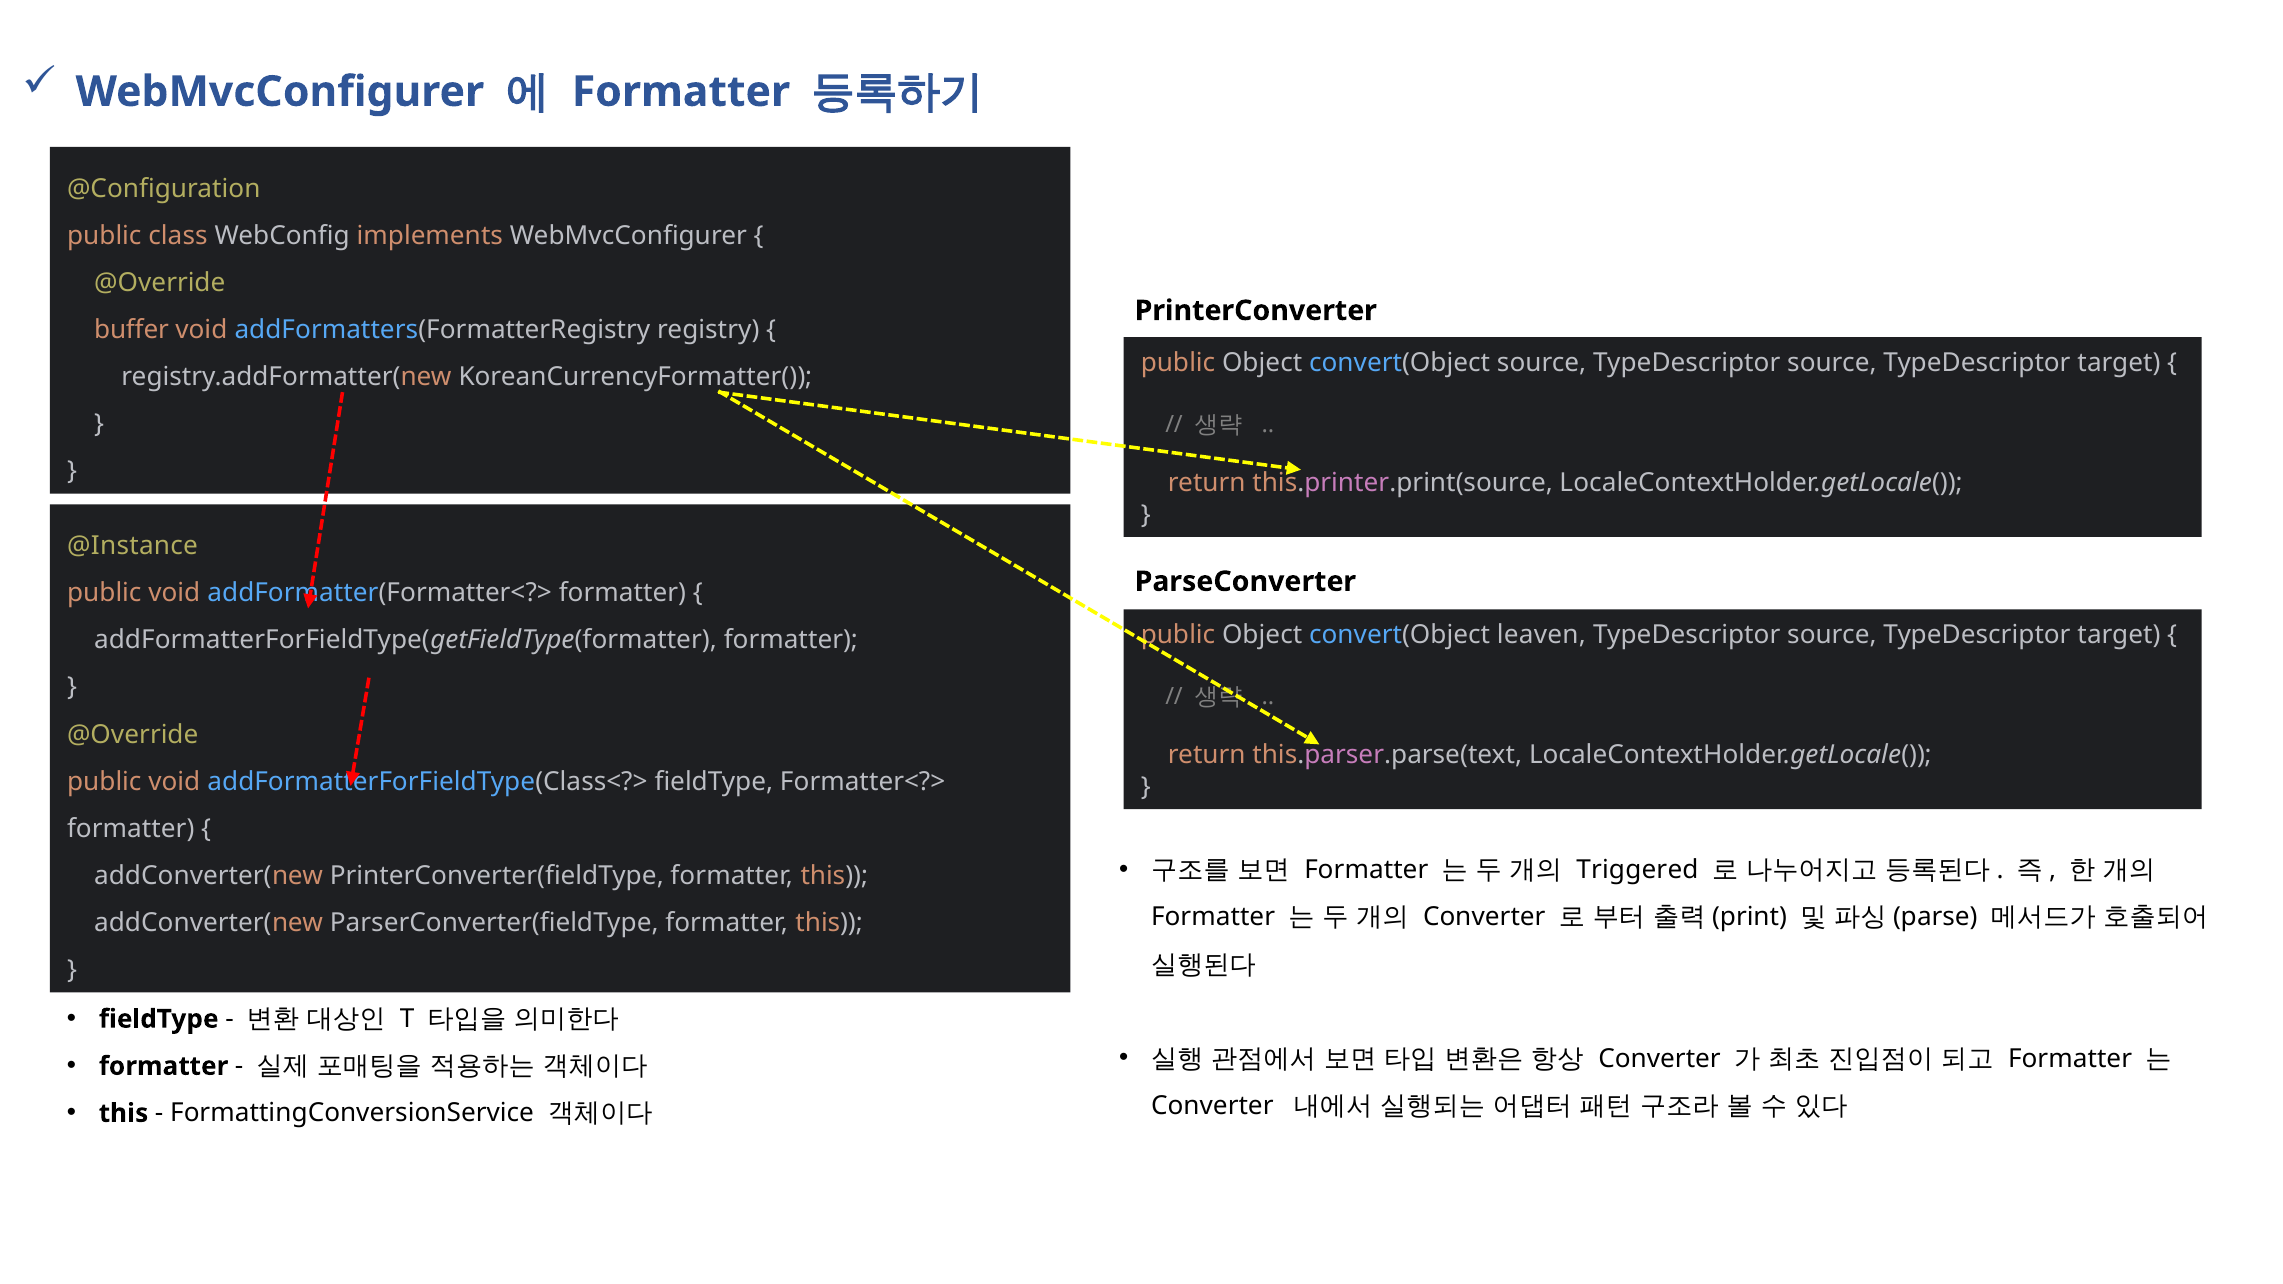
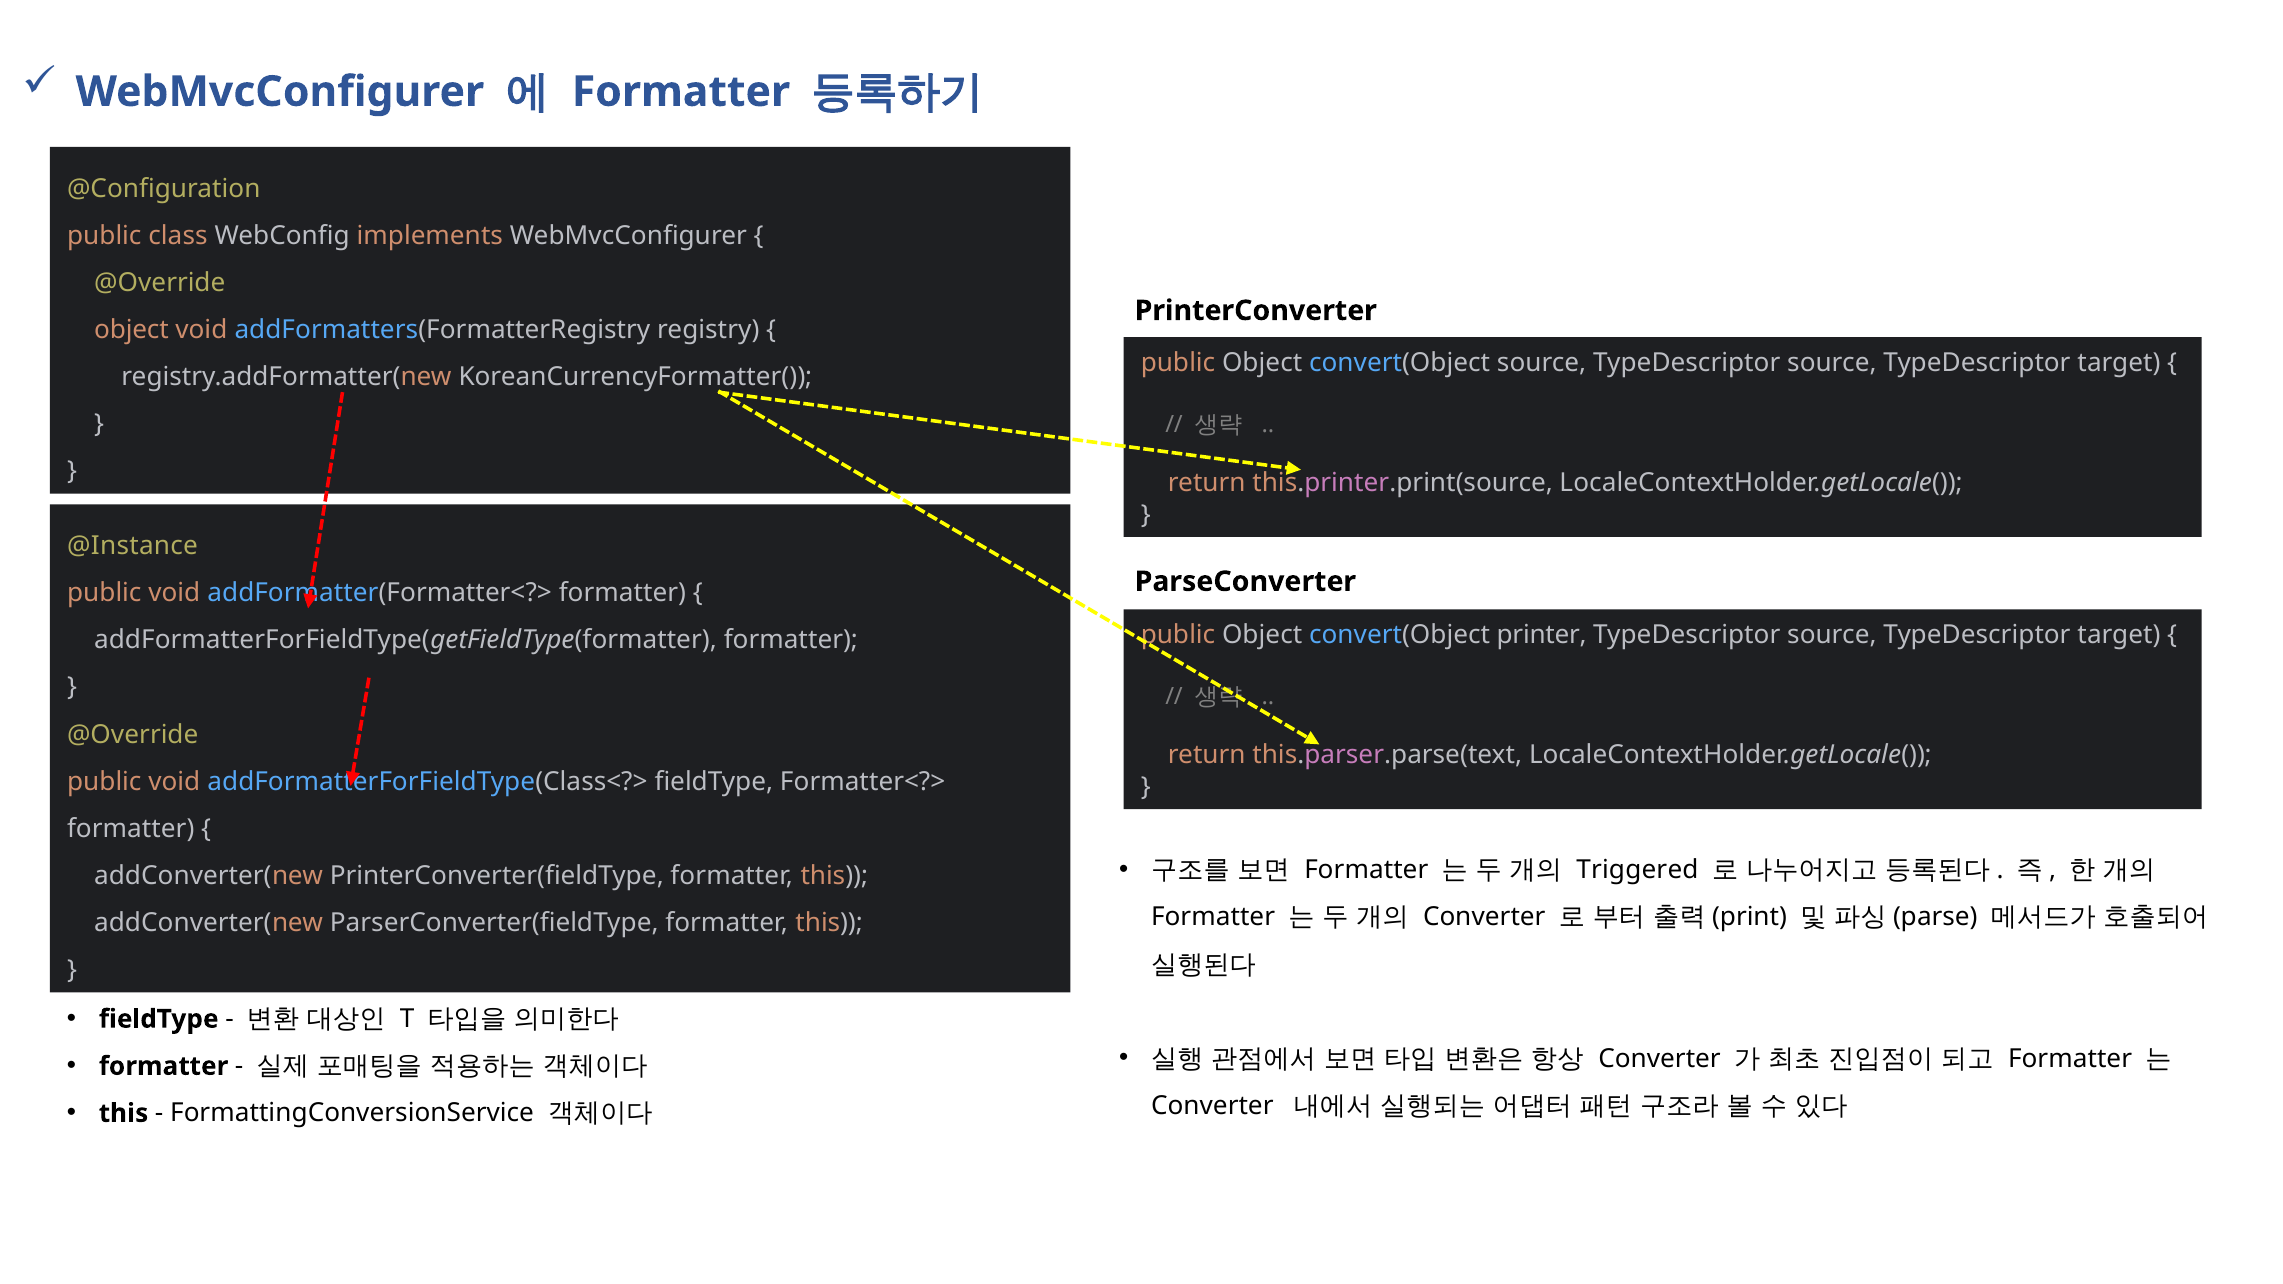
buffer: buffer -> object (131, 330)
leaven: leaven -> printer (1542, 635)
